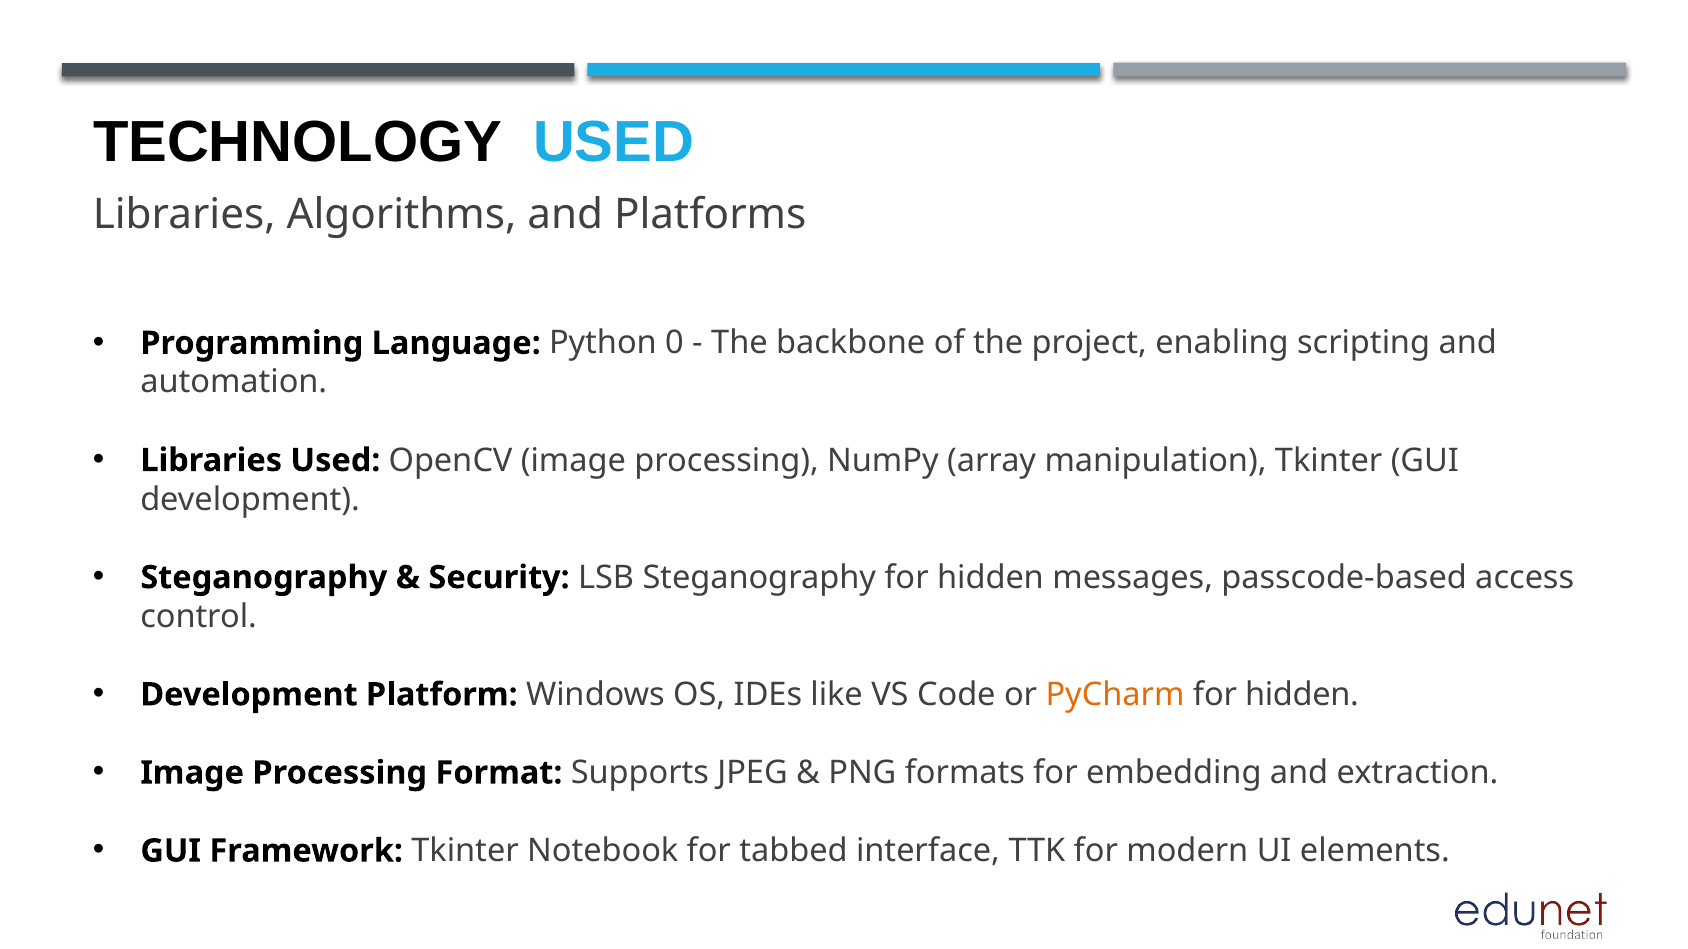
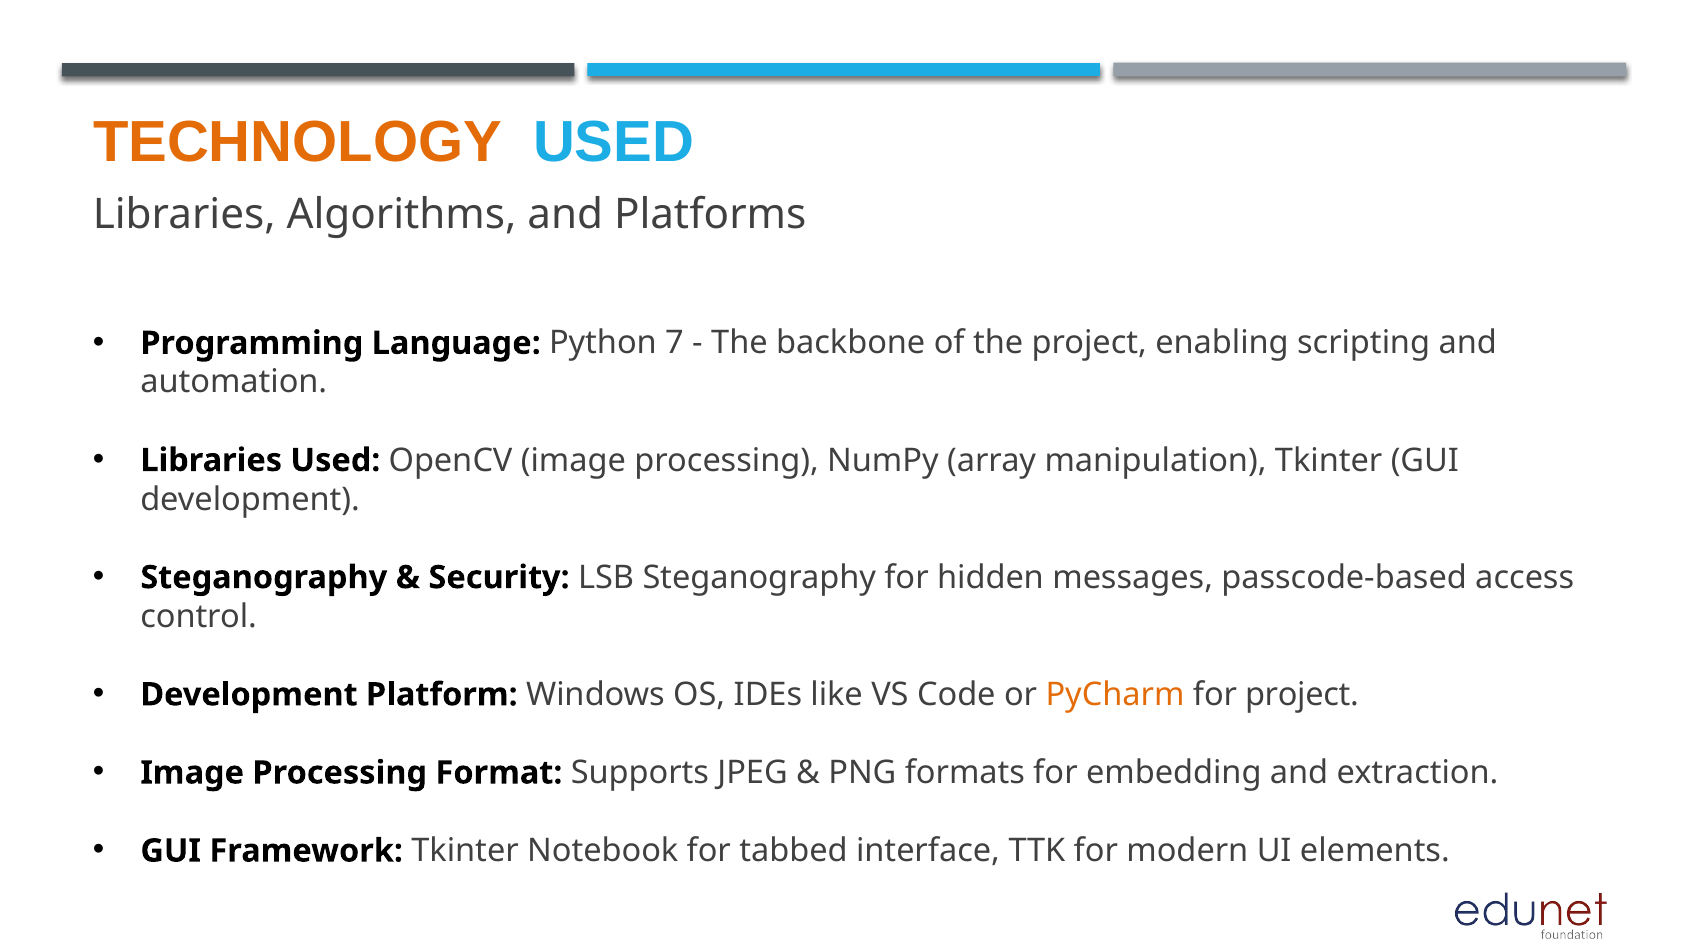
TECHNOLOGY colour: black -> orange (297, 142)
0: 0 -> 7 (674, 343)
hidden: hidden -> project (1302, 695)
